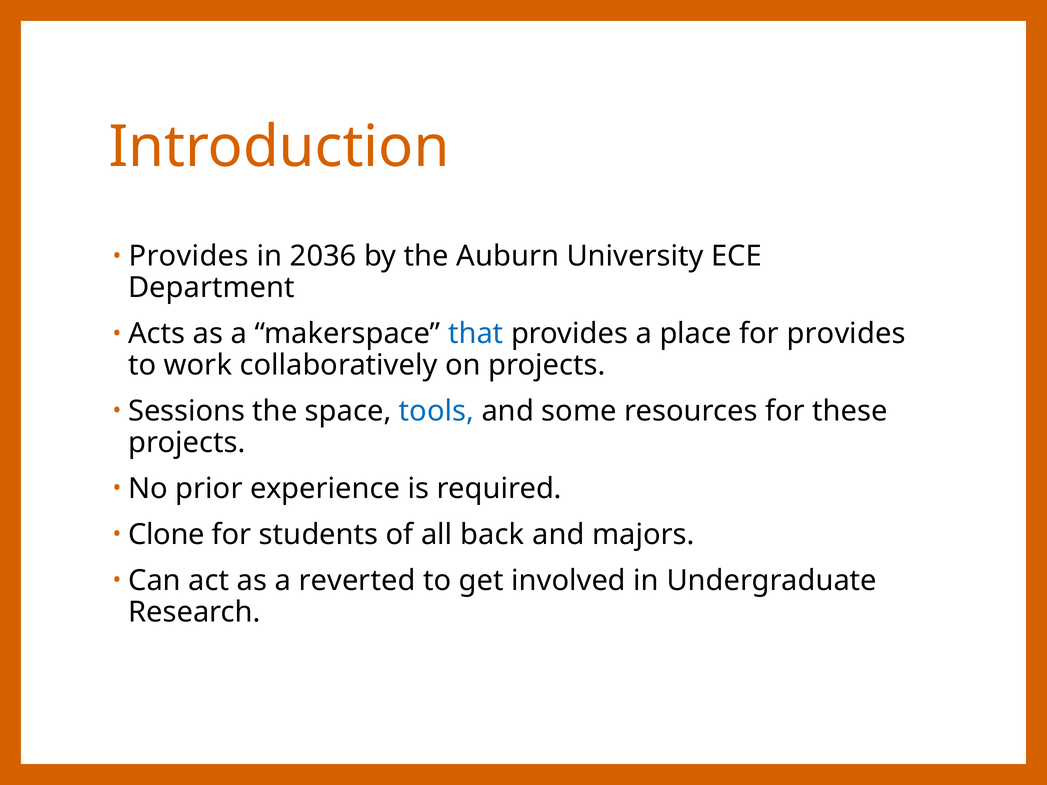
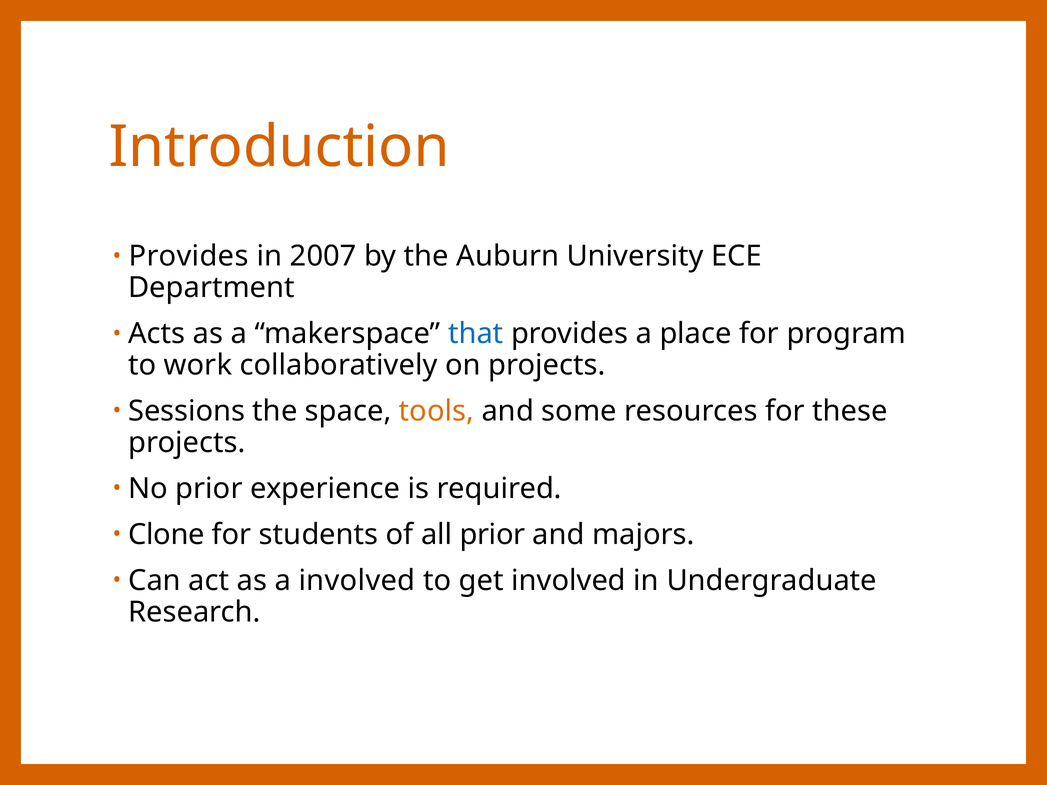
2036: 2036 -> 2007 (323, 256)
for provides: provides -> program (846, 334)
tools colour: blue -> orange (437, 411)
all back: back -> prior (492, 535)
a reverted: reverted -> involved (357, 581)
